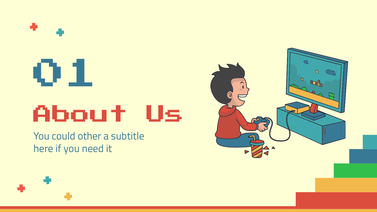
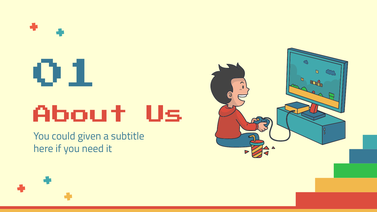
other: other -> given (89, 136)
